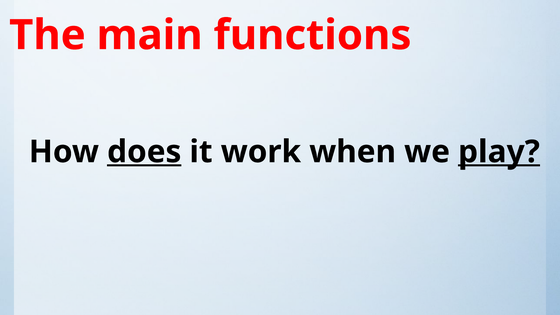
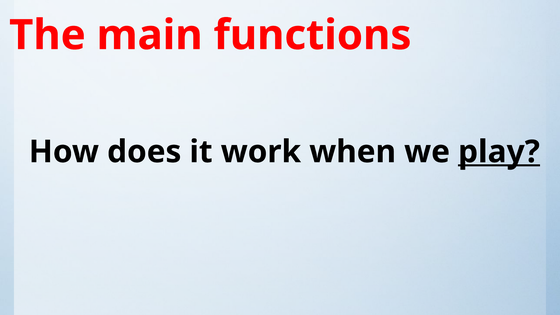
does underline: present -> none (144, 152)
